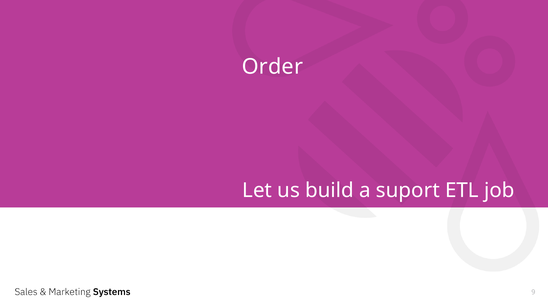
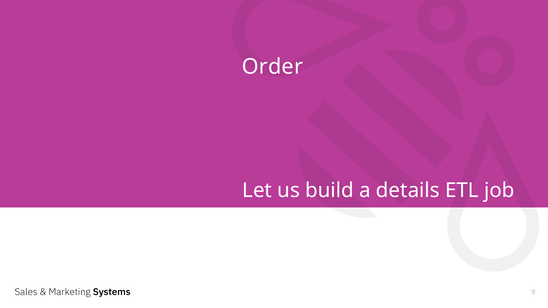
suport: suport -> details (408, 190)
